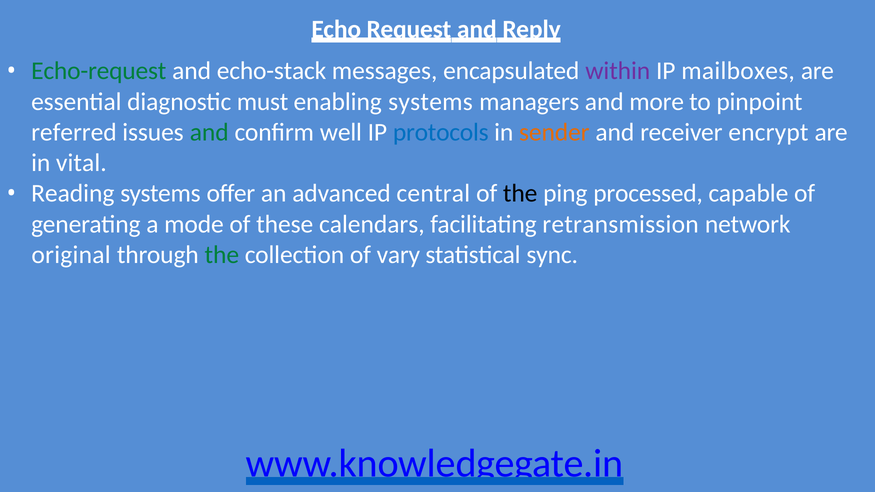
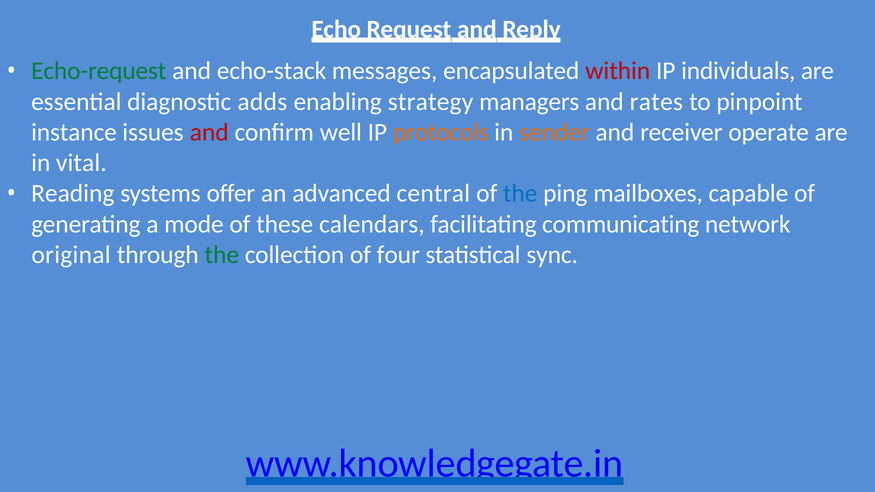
within colour: purple -> red (618, 71)
mailboxes: mailboxes -> individuals (738, 71)
must: must -> adds (262, 102)
enabling systems: systems -> strategy (431, 102)
more: more -> rates (656, 102)
referred: referred -> instance (74, 132)
and colour: green -> red (209, 132)
protocols colour: blue -> orange (441, 132)
encrypt: encrypt -> operate (769, 132)
the colour: black -> blue (520, 194)
processed: processed -> mailboxes (648, 194)
retransmission: retransmission -> communicating (621, 224)
vary: vary -> four (398, 255)
